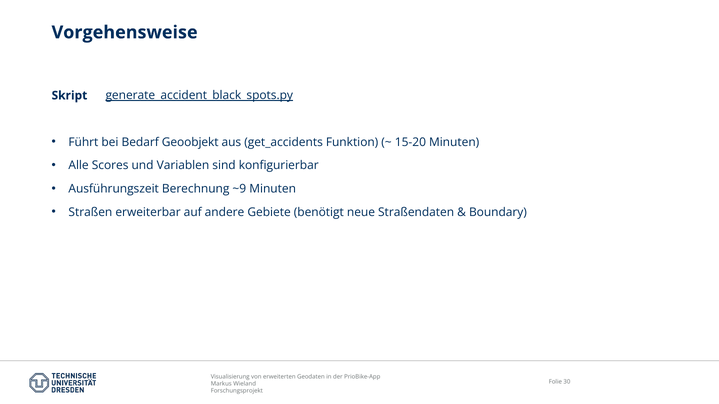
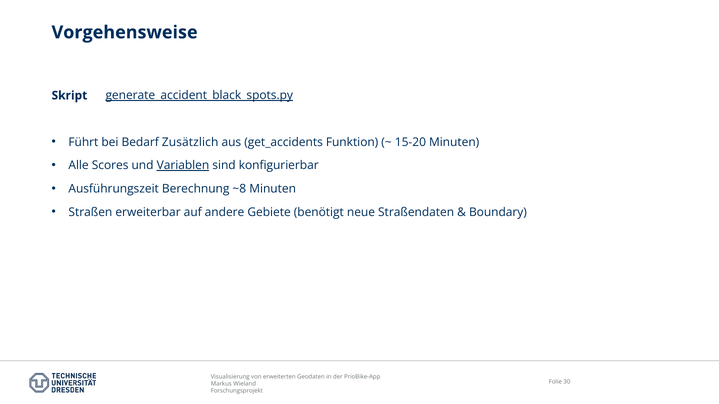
Geoobjekt: Geoobjekt -> Zusätzlich (190, 142)
Variablen underline: none -> present (183, 166)
~9: ~9 -> ~8 (239, 189)
